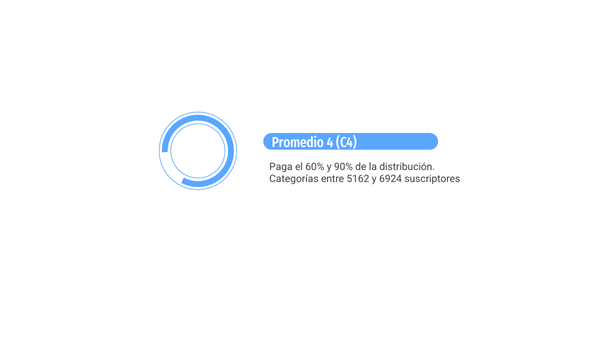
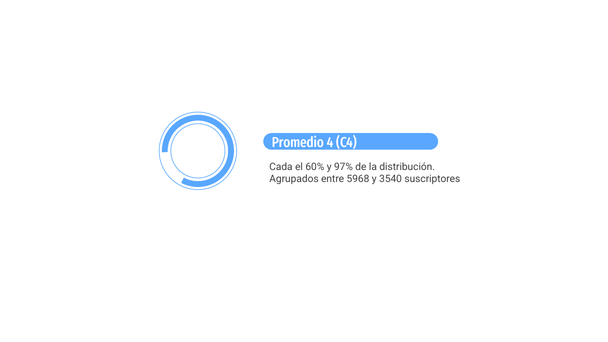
Paga: Paga -> Cada (281, 167)
90%: 90% -> 97% (343, 167)
Categorías: Categorías -> Agrupados (294, 179)
5162: 5162 -> 5968 (358, 179)
6924: 6924 -> 3540 (391, 179)
